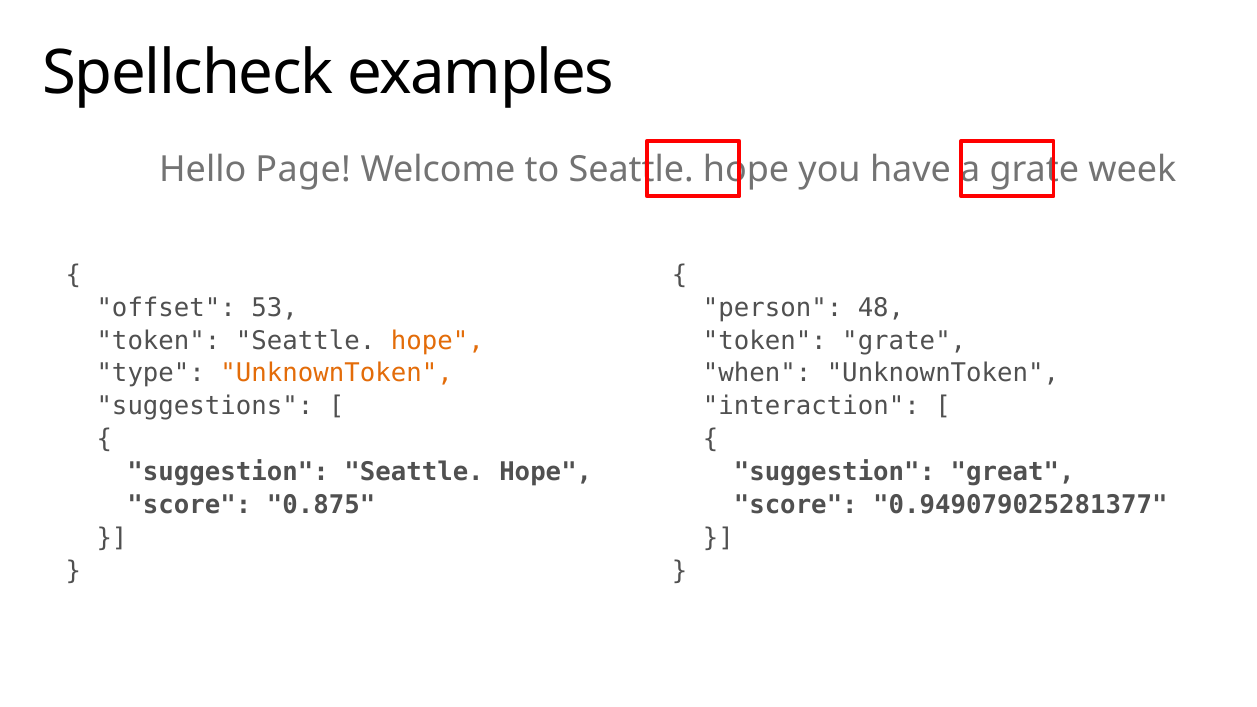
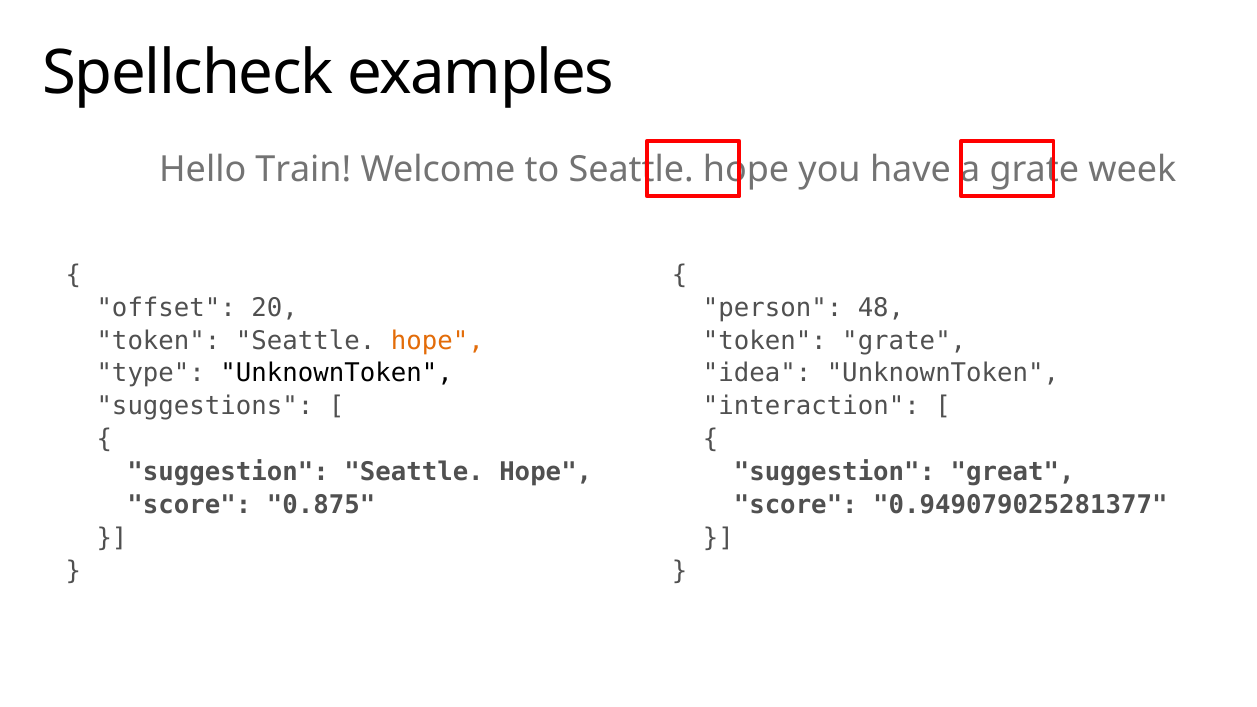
Page: Page -> Train (303, 170)
53: 53 -> 20 (275, 308)
UnknownToken colour: orange -> black (337, 373)
when: when -> idea (757, 373)
